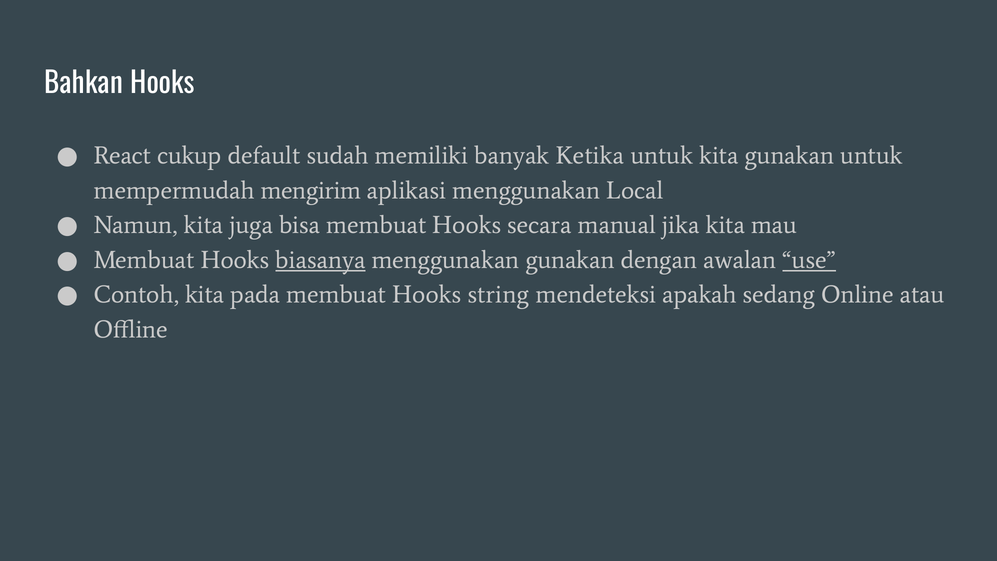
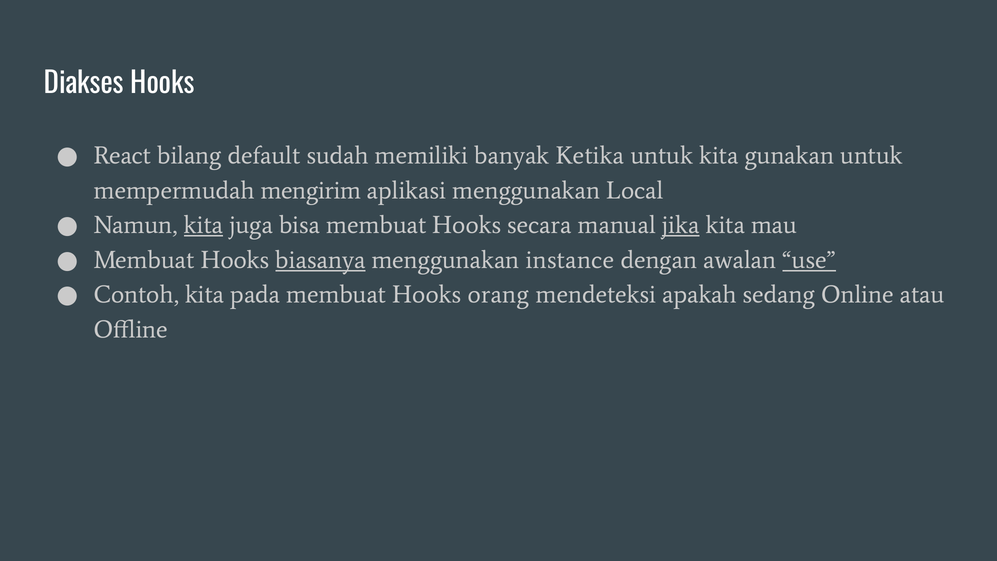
Bahkan: Bahkan -> Diakses (84, 84)
cukup: cukup -> bilang (189, 156)
kita underline: none -> present (203, 225)
jika underline: none -> present (681, 225)
menggunakan gunakan: gunakan -> instance (570, 260)
string: string -> orang (498, 295)
